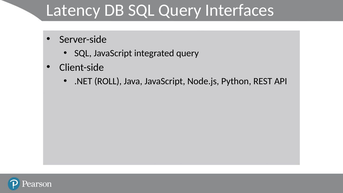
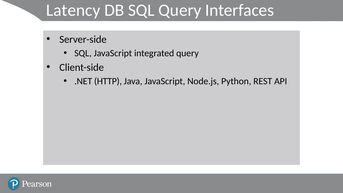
ROLL: ROLL -> HTTP (108, 81)
